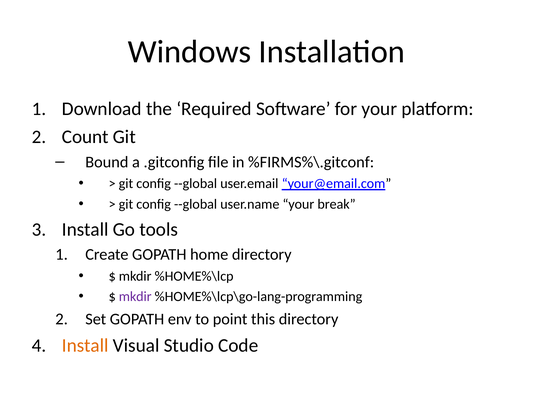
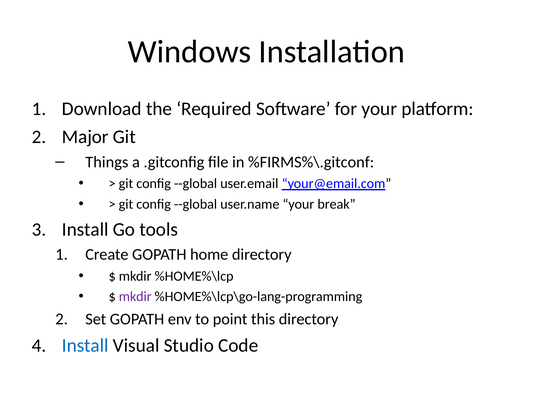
Count: Count -> Major (85, 137)
Bound: Bound -> Things (107, 162)
Install colour: orange -> blue (85, 345)
